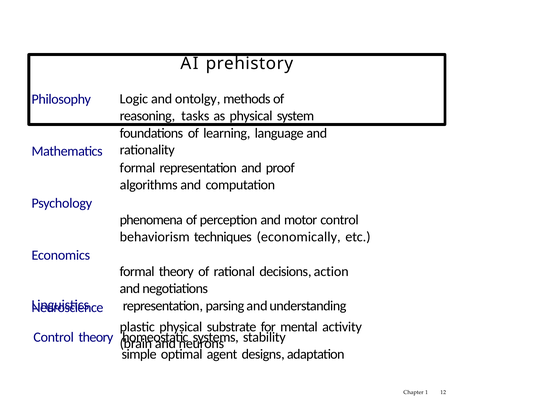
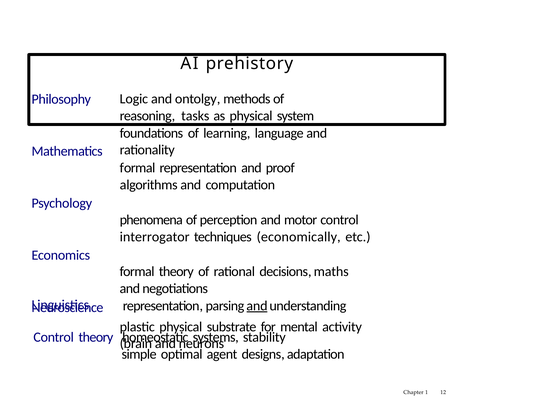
behaviorism: behaviorism -> interrogator (155, 237)
action: action -> maths (331, 271)
and underline: none -> present (257, 306)
